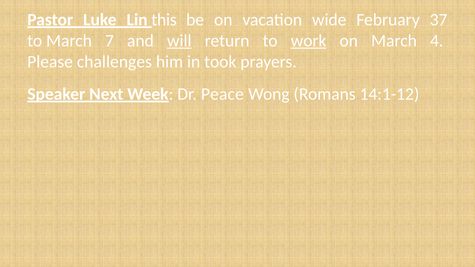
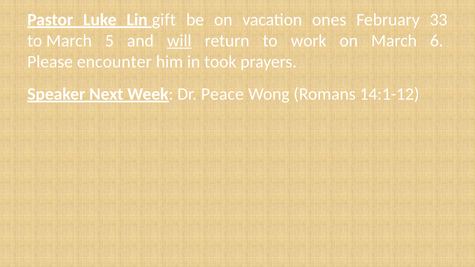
this: this -> gift (164, 20)
wide: wide -> ones (329, 20)
37: 37 -> 33 (439, 20)
7: 7 -> 5 (109, 41)
work underline: present -> none (309, 41)
4: 4 -> 6 (437, 41)
challenges: challenges -> encounter (114, 62)
